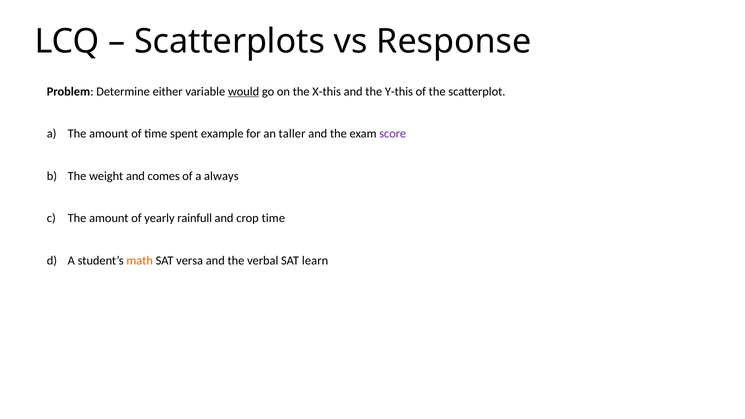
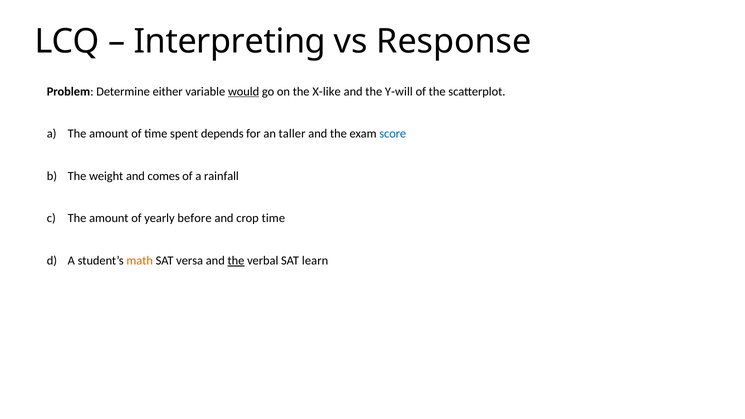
Scatterplots: Scatterplots -> Interpreting (230, 41)
X-this: X-this -> X-like (327, 92)
Y-this: Y-this -> Y-will (399, 92)
example: example -> depends (222, 134)
score colour: purple -> blue (393, 134)
always: always -> rainfall (221, 176)
rainfull: rainfull -> before (195, 218)
the underline: none -> present (236, 261)
